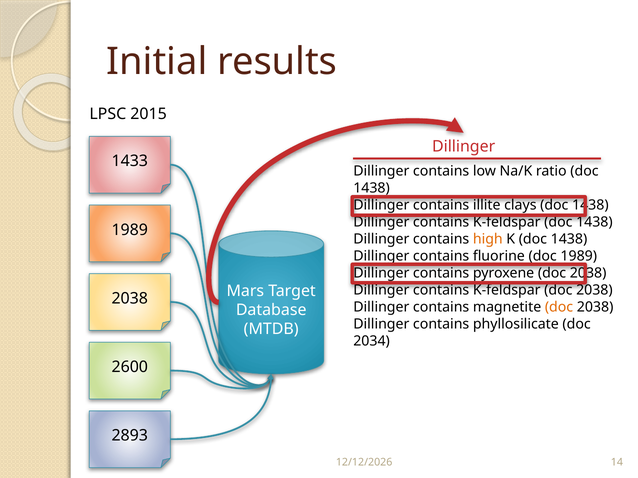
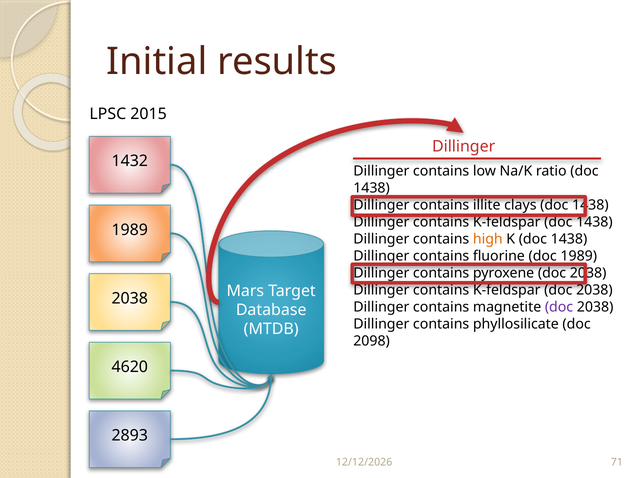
1433: 1433 -> 1432 (130, 161)
doc colour: orange -> purple (559, 307)
2034: 2034 -> 2098 (372, 341)
2600: 2600 -> 4620 (130, 367)
14: 14 -> 71 (617, 463)
